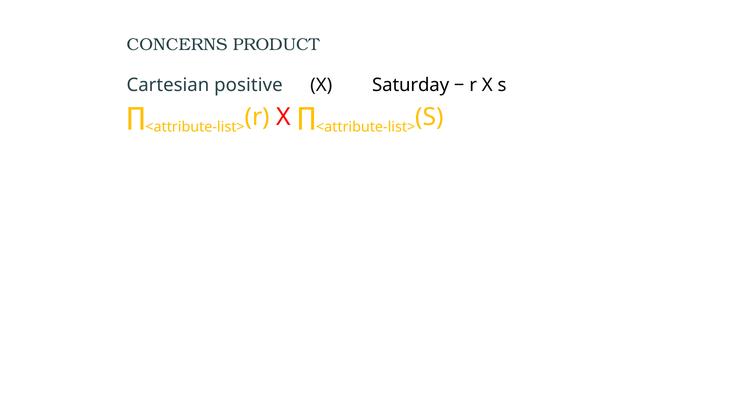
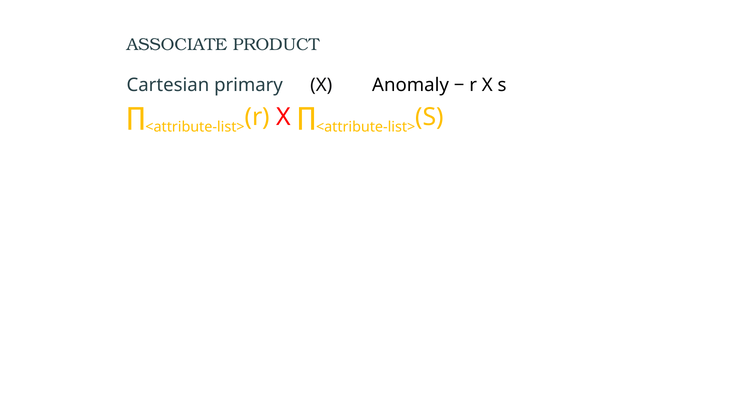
CONCERNS: CONCERNS -> ASSOCIATE (177, 45)
positive: positive -> primary (249, 85)
Saturday: Saturday -> Anomaly (411, 85)
